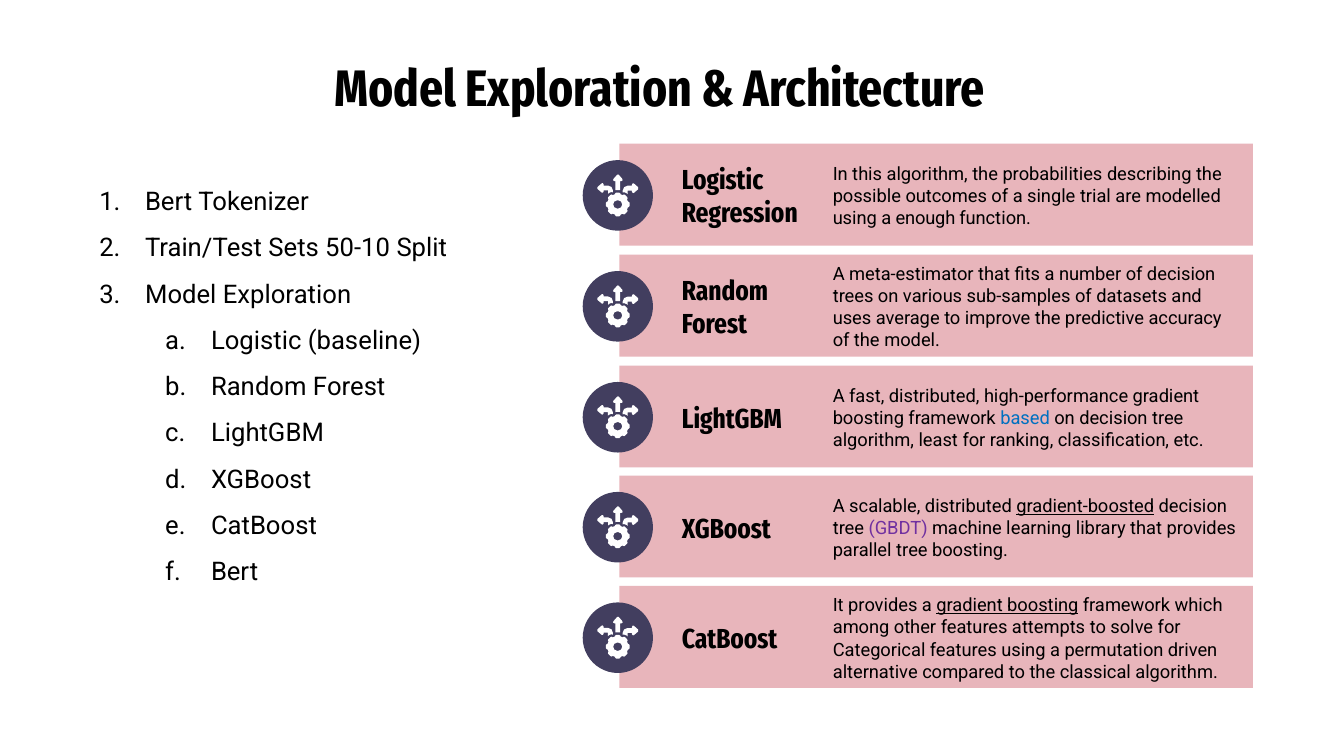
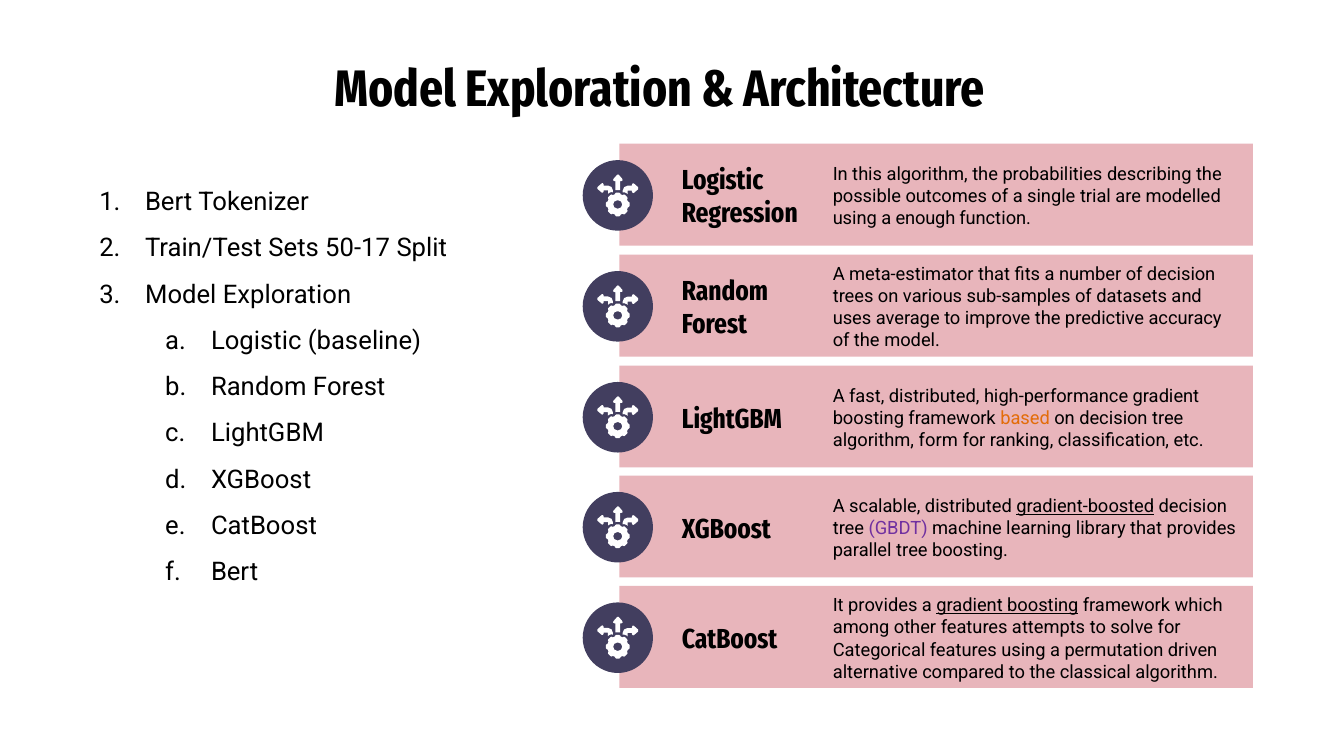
50-10: 50-10 -> 50-17 (358, 248)
based colour: blue -> orange (1025, 418)
least: least -> form (938, 440)
